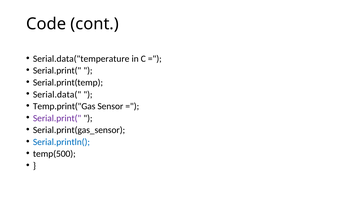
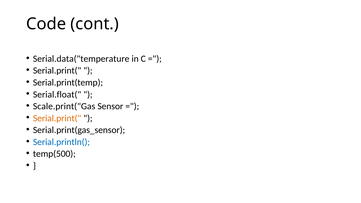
Serial.data(: Serial.data( -> Serial.float( (57, 94)
Temp.print("Gas: Temp.print("Gas -> Scale.print("Gas (64, 106)
Serial.print( colour: purple -> orange (57, 118)
